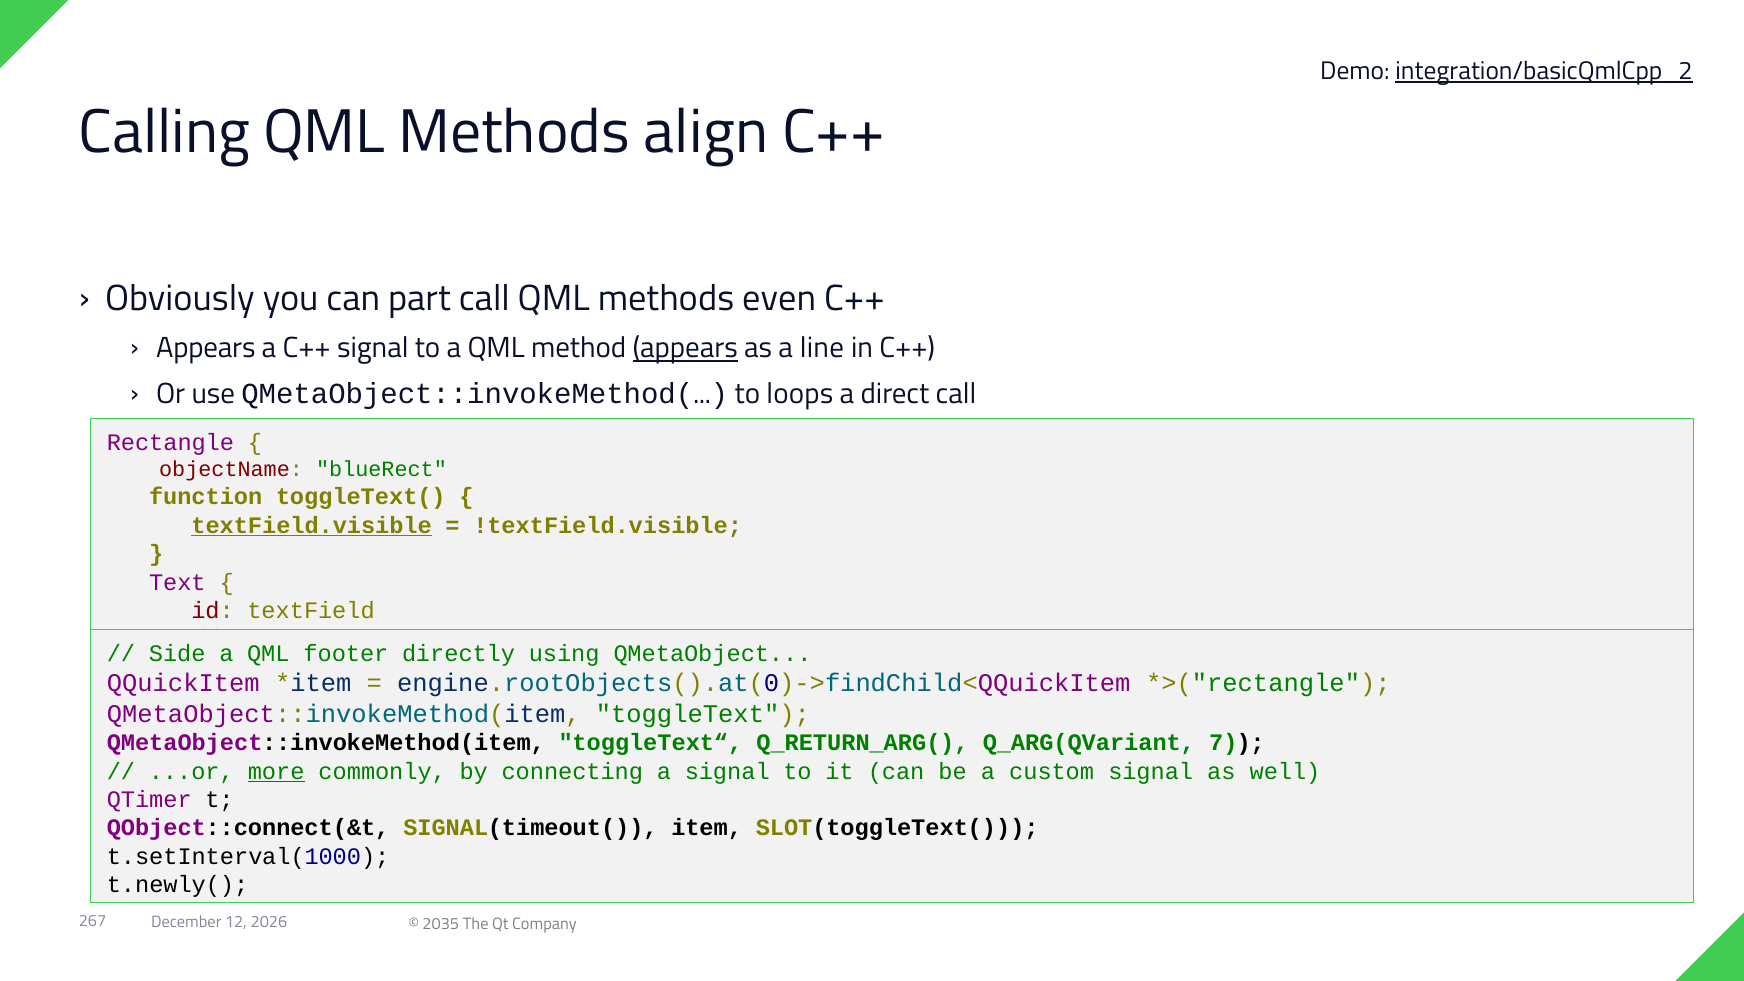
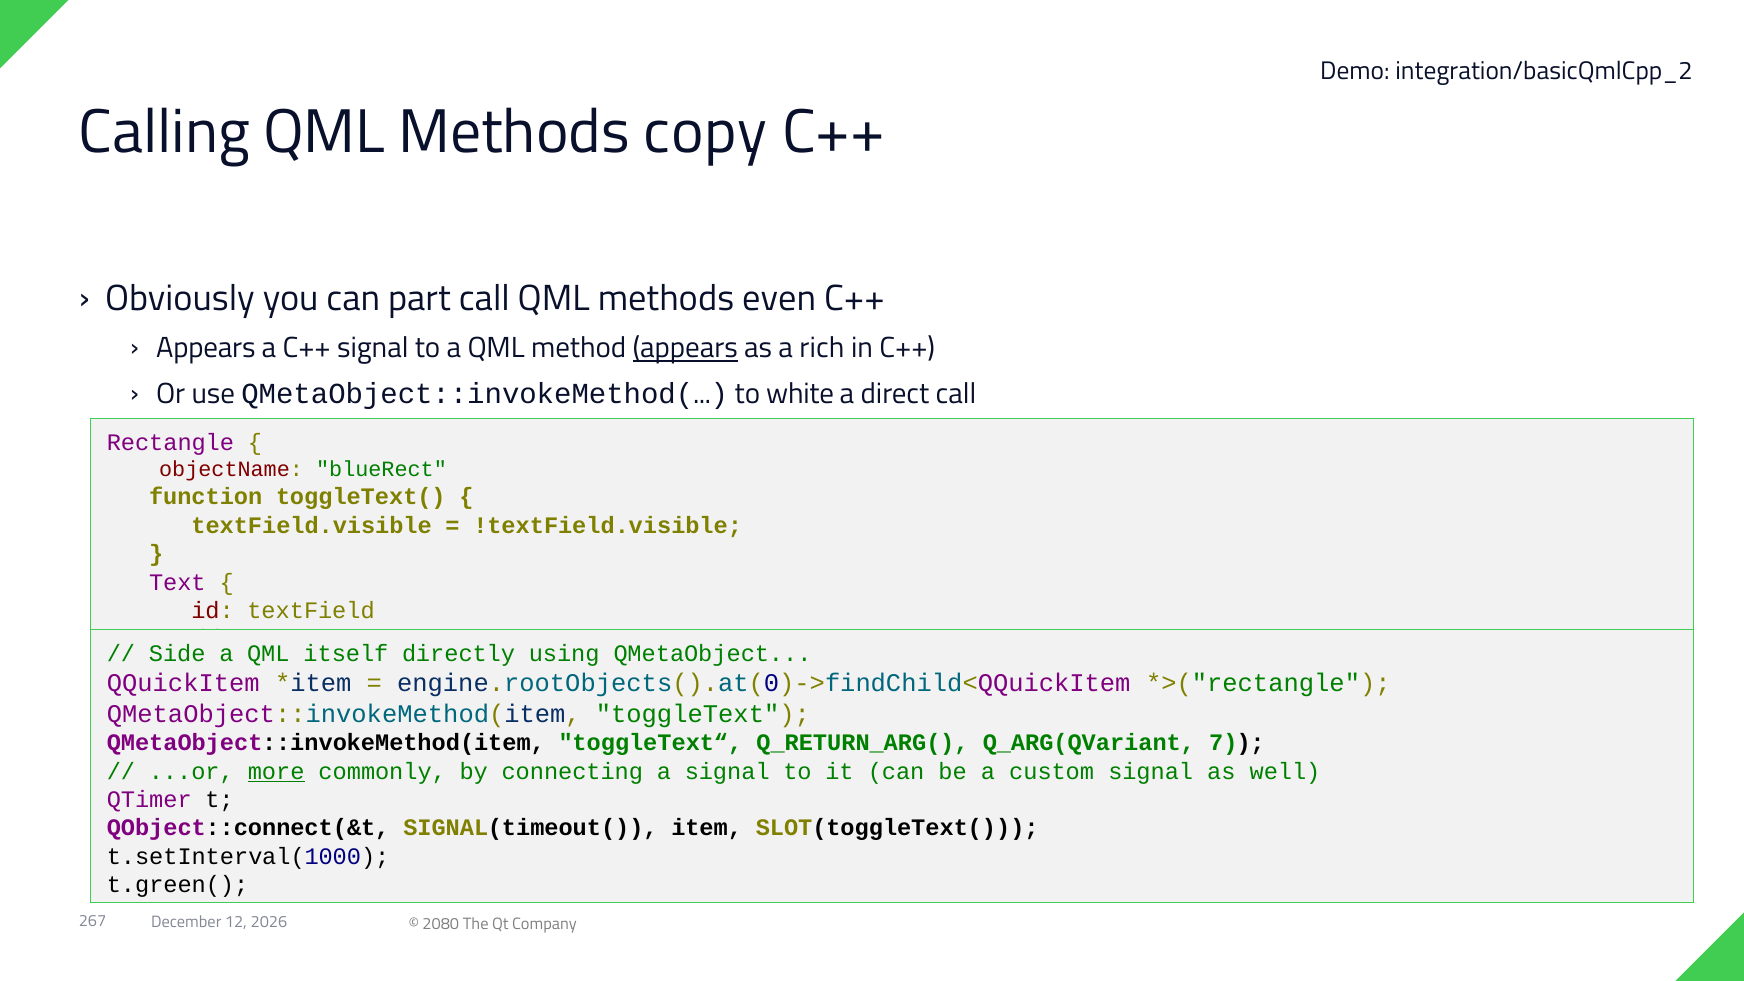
integration/basicQmlCpp_2 underline: present -> none (1544, 71)
align: align -> copy (706, 132)
line: line -> rich (822, 348)
loops: loops -> white (800, 394)
textField.visible underline: present -> none (312, 525)
footer: footer -> itself (346, 654)
t.newly(: t.newly( -> t.green( (178, 885)
2035: 2035 -> 2080 (441, 924)
